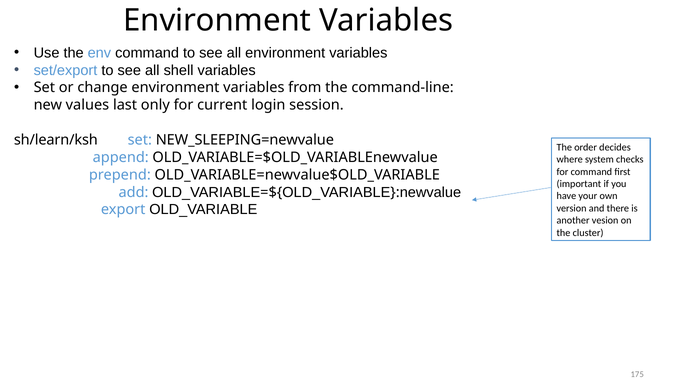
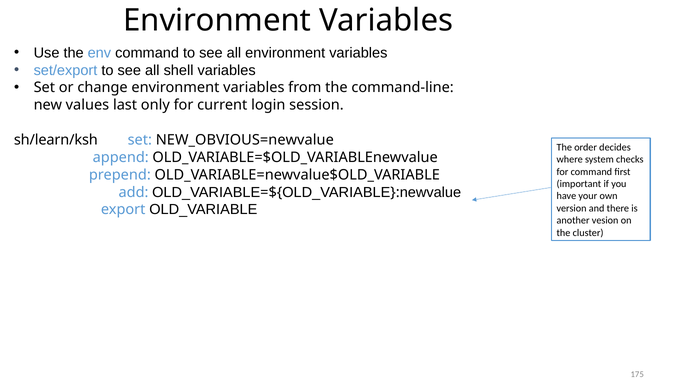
NEW_SLEEPING=newvalue: NEW_SLEEPING=newvalue -> NEW_OBVIOUS=newvalue (245, 140)
